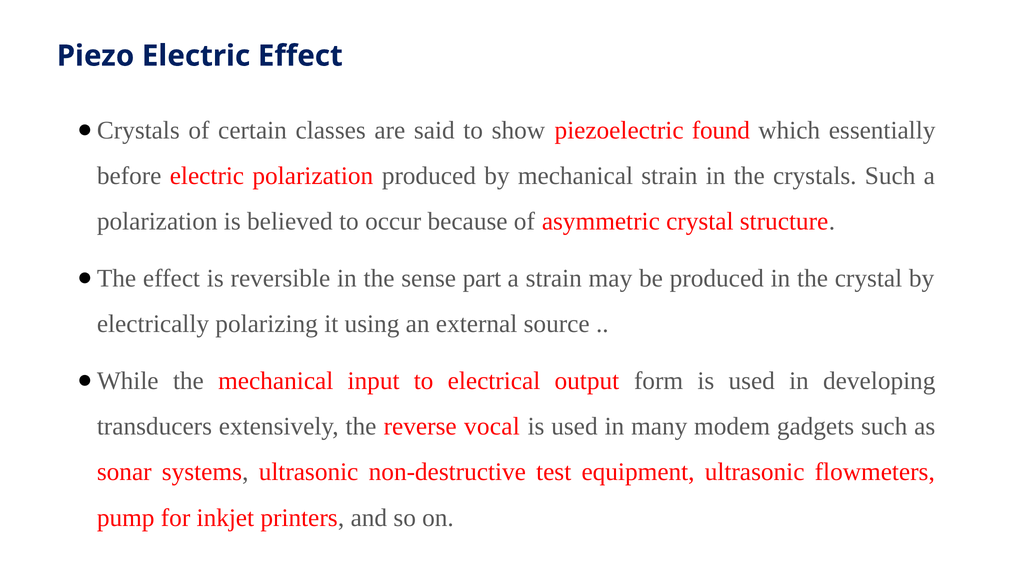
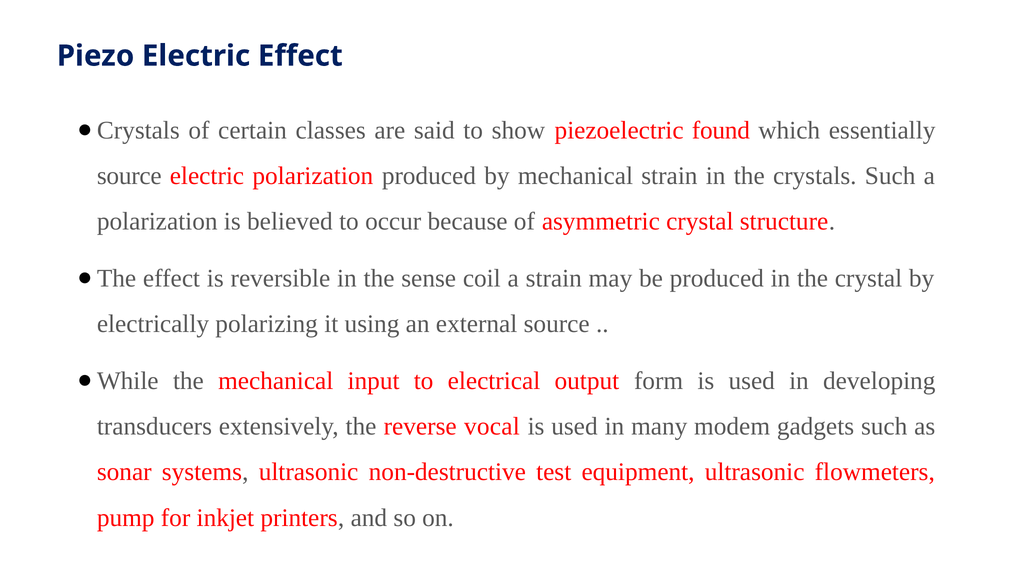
before: before -> source (129, 176)
part: part -> coil (482, 278)
